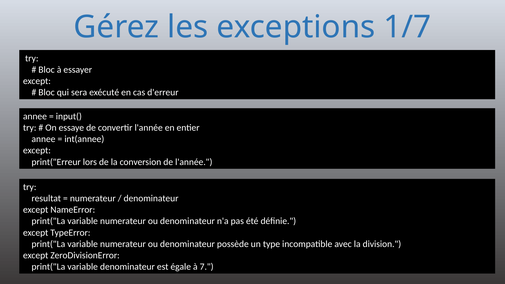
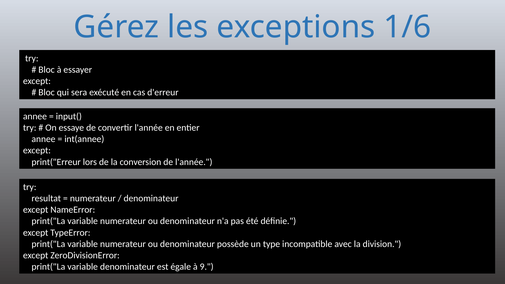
1/7: 1/7 -> 1/6 (407, 27)
7: 7 -> 9 (207, 267)
